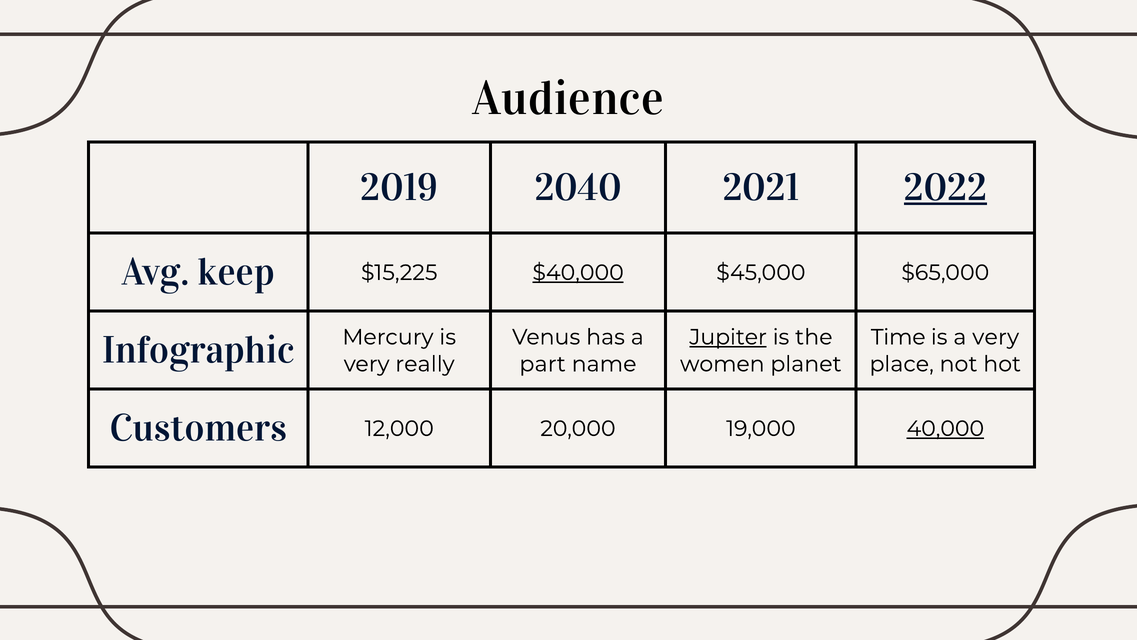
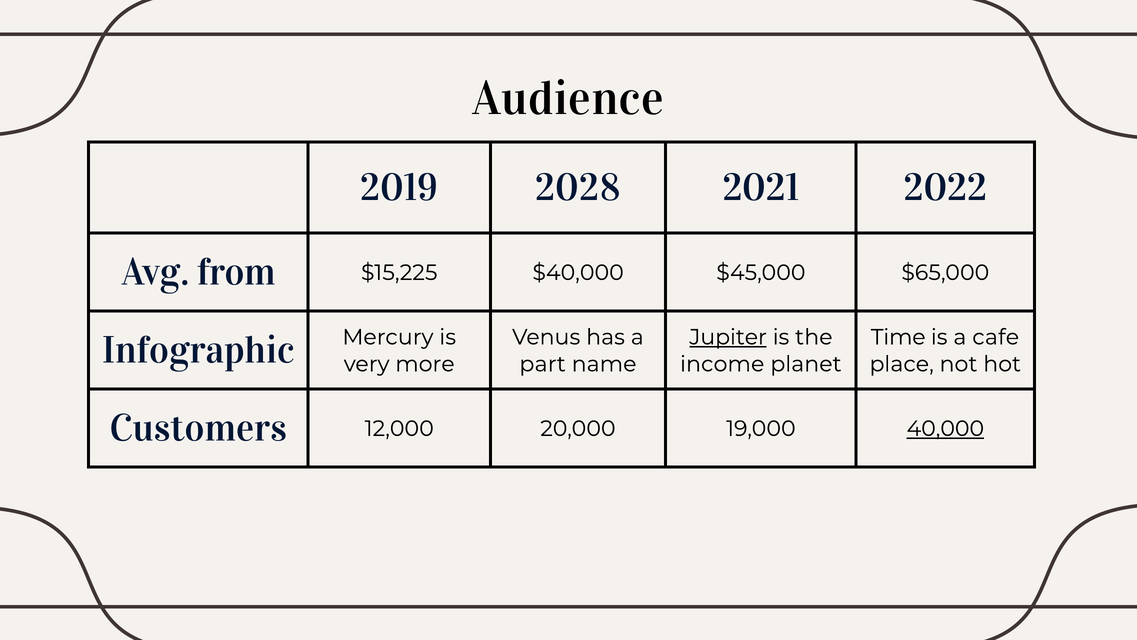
2040: 2040 -> 2028 (578, 187)
2022 underline: present -> none (945, 187)
keep: keep -> from (236, 272)
$40,000 underline: present -> none (578, 272)
a very: very -> cafe (996, 337)
really: really -> more (425, 364)
women: women -> income (722, 364)
